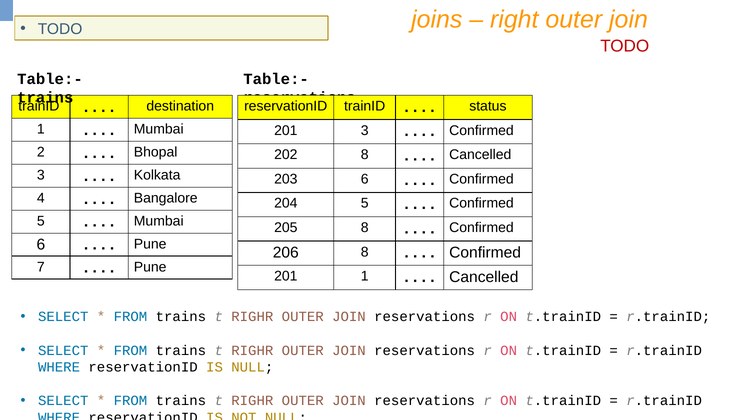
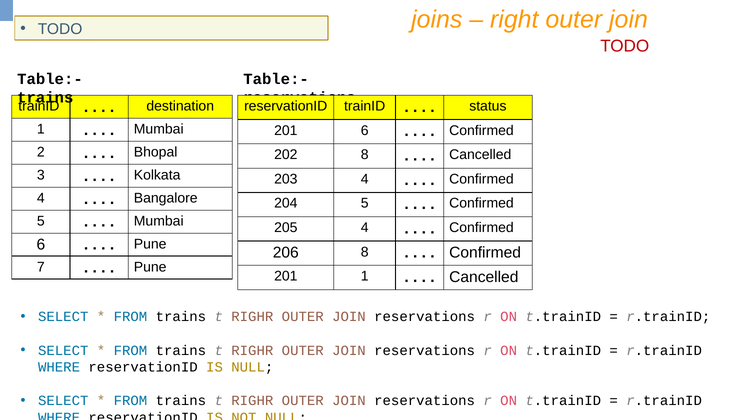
201 3: 3 -> 6 (365, 130)
203 6: 6 -> 4 (365, 179)
205 8: 8 -> 4 (365, 228)
